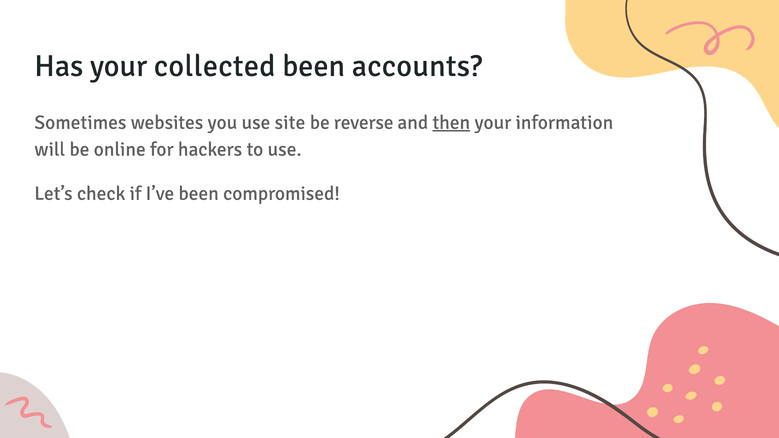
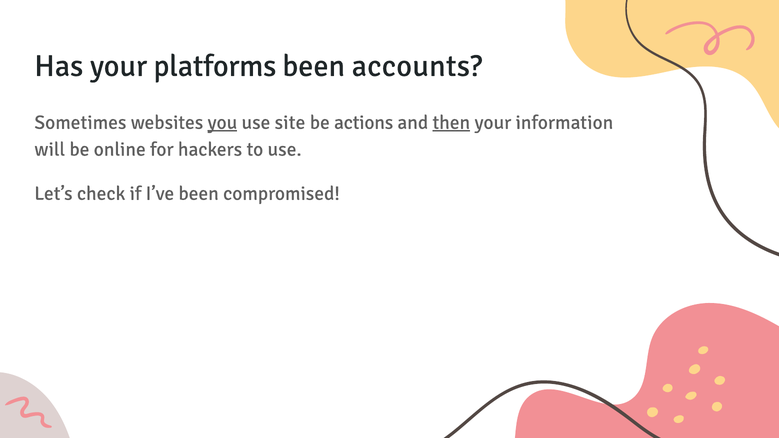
collected: collected -> platforms (215, 66)
you underline: none -> present (222, 122)
reverse: reverse -> actions (364, 122)
